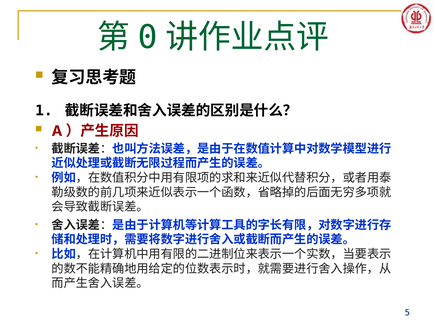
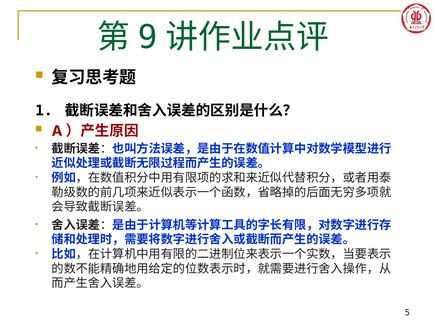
0: 0 -> 9 (148, 37)
